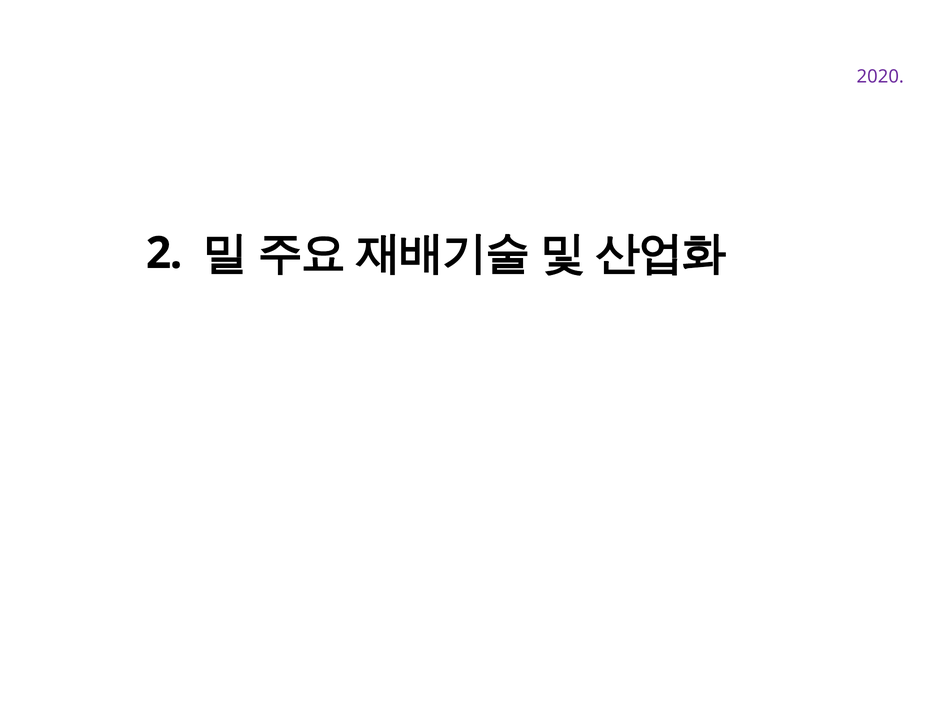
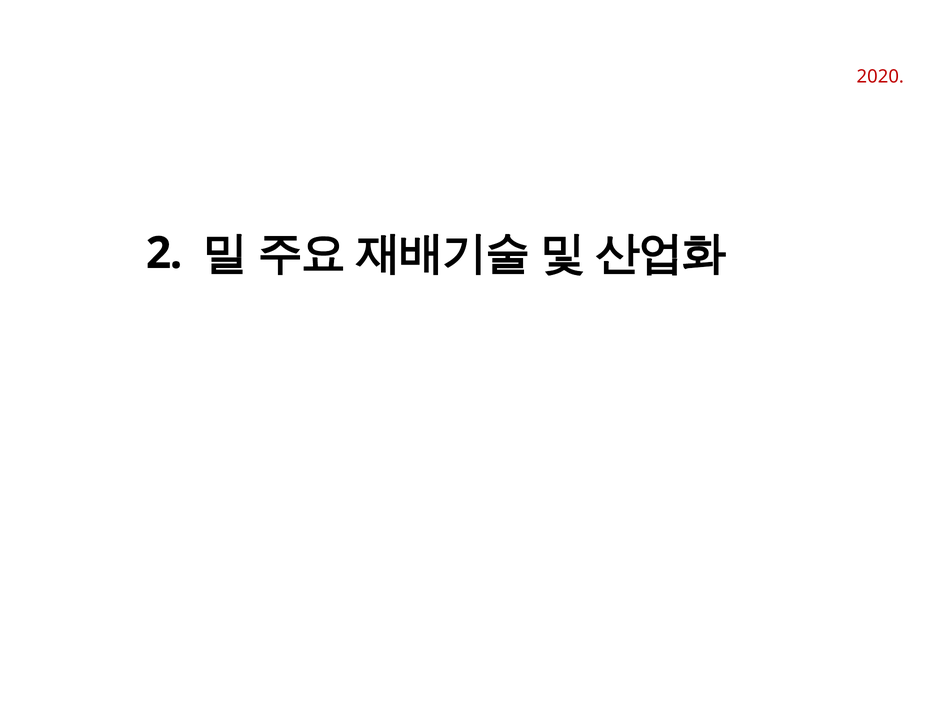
2020 colour: purple -> red (880, 77)
